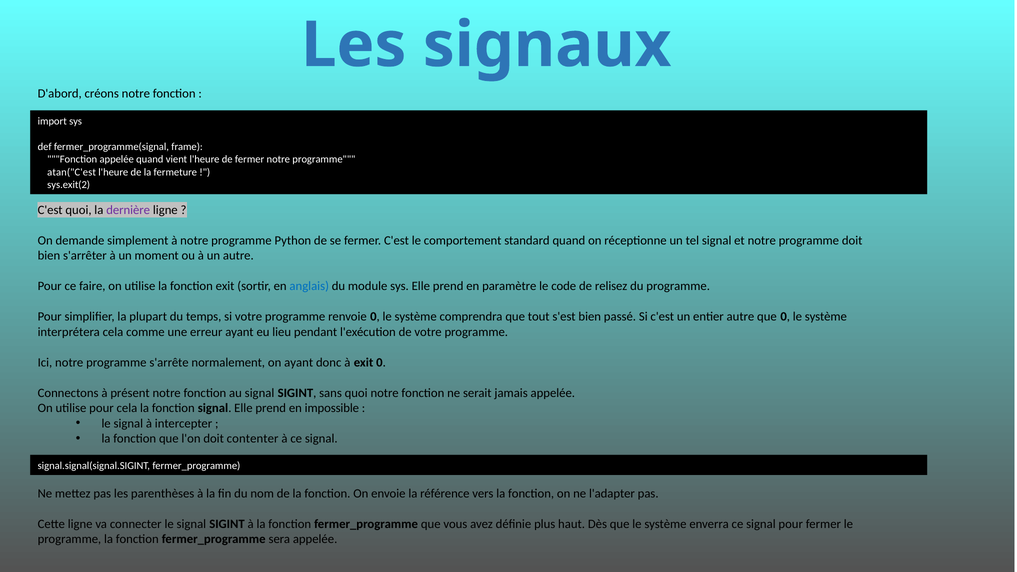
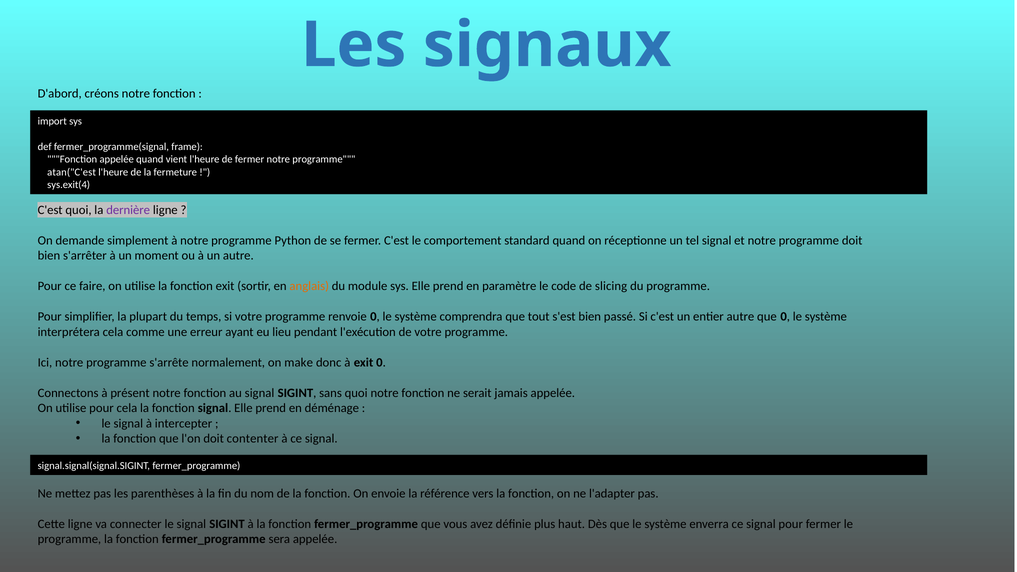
sys.exit(2: sys.exit(2 -> sys.exit(4 (69, 185)
anglais colour: blue -> orange (309, 286)
relisez: relisez -> slicing (611, 286)
on ayant: ayant -> make (299, 362)
impossible: impossible -> déménage (332, 408)
